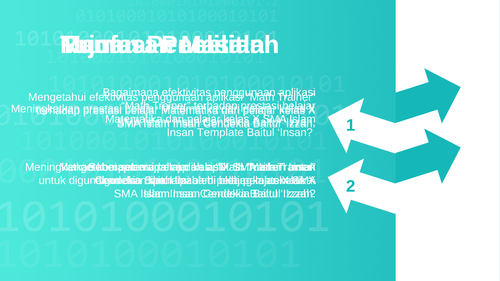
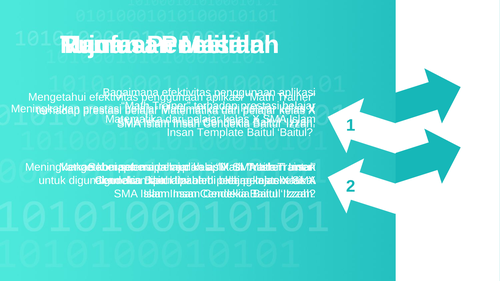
Baitul Insan: Insan -> Baitul (295, 133)
